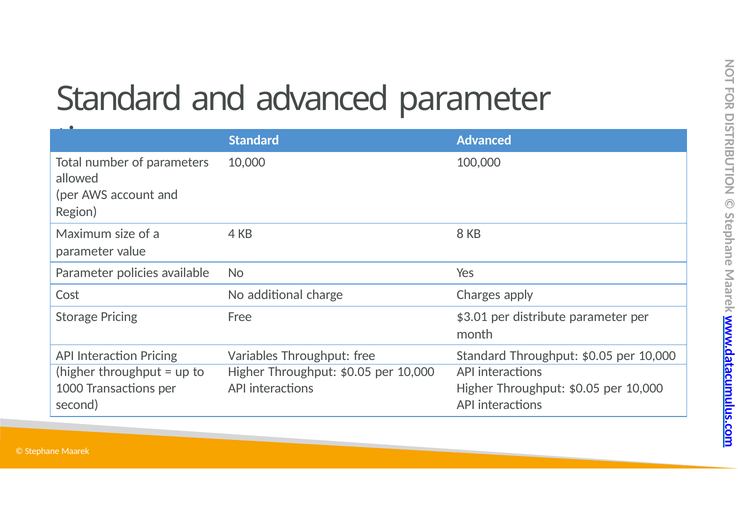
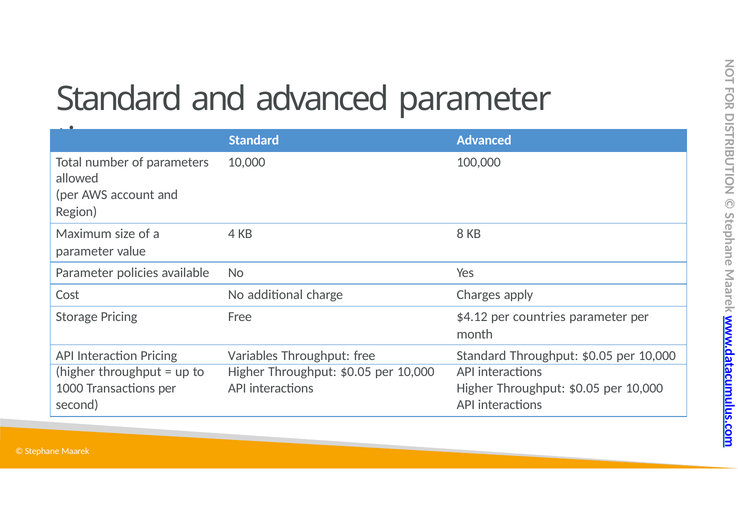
$3.01: $3.01 -> $4.12 (472, 317)
distribute: distribute -> countries (539, 317)
